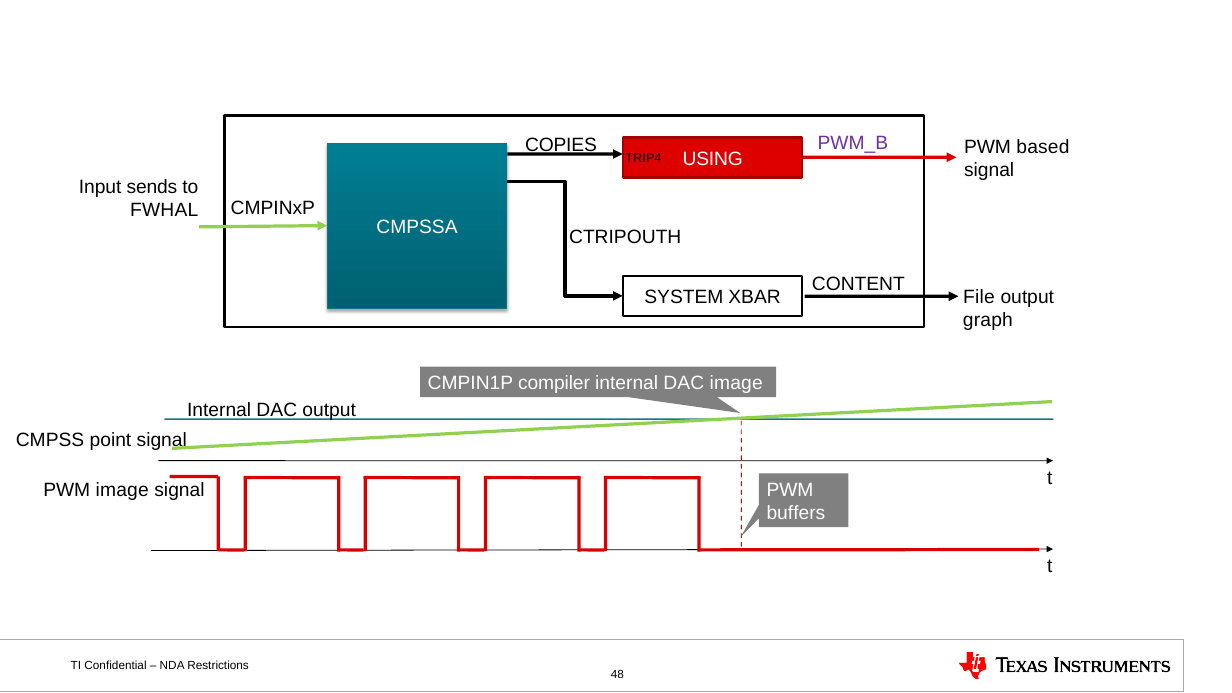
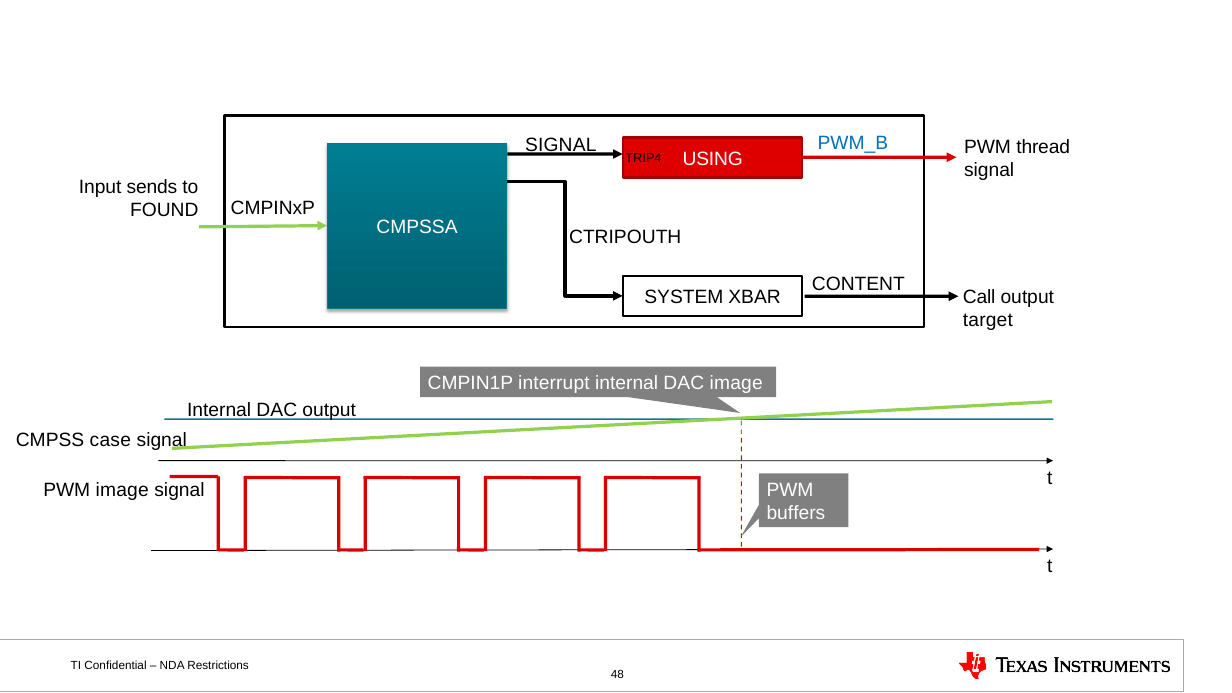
PWM_B colour: purple -> blue (853, 143)
COPIES: COPIES -> SIGNAL (561, 145)
based: based -> thread (1043, 147)
FWHAL: FWHAL -> FOUND (164, 211)
File: File -> Call (979, 297)
graph: graph -> target (988, 320)
compiler: compiler -> interrupt (554, 383)
point: point -> case (110, 440)
